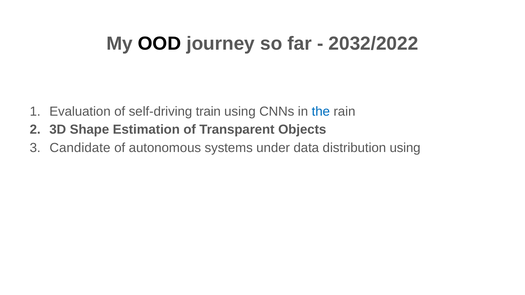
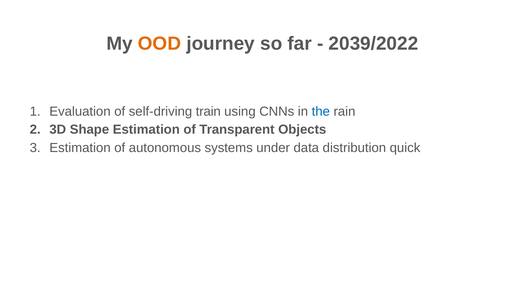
OOD colour: black -> orange (160, 43)
2032/2022: 2032/2022 -> 2039/2022 (373, 43)
Candidate: Candidate -> Estimation (80, 148)
distribution using: using -> quick (405, 148)
